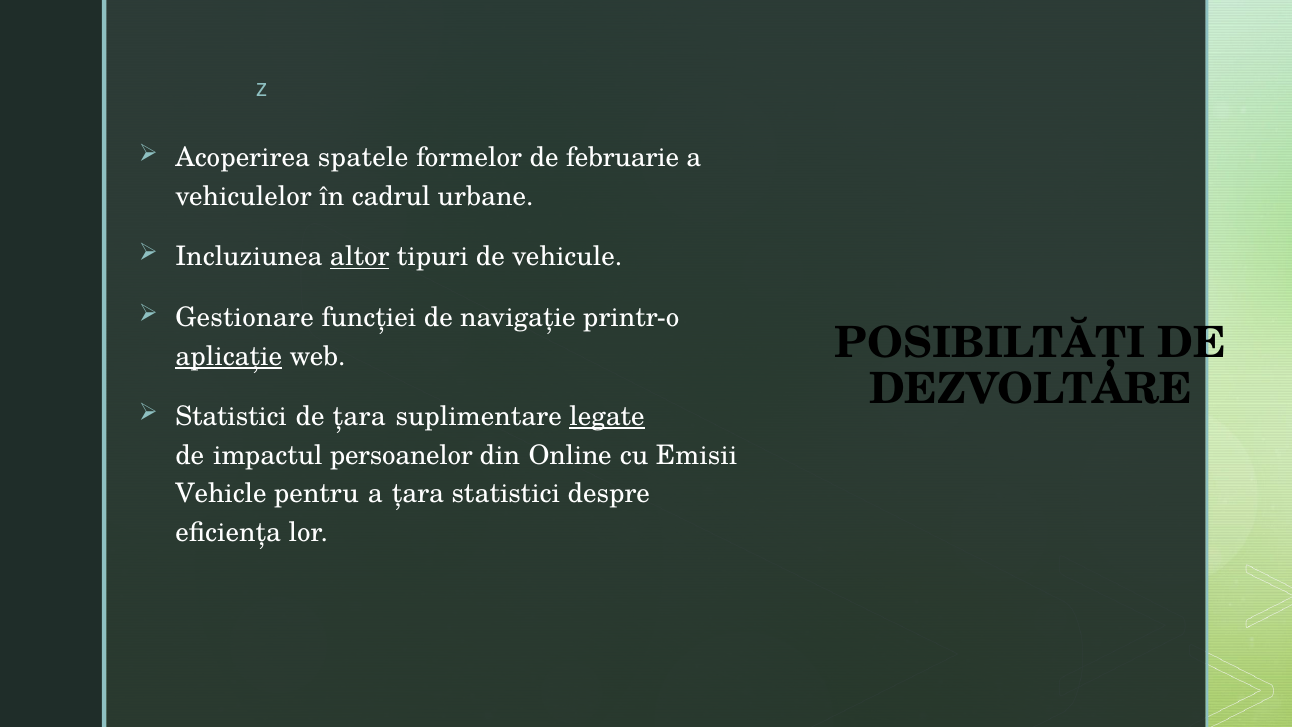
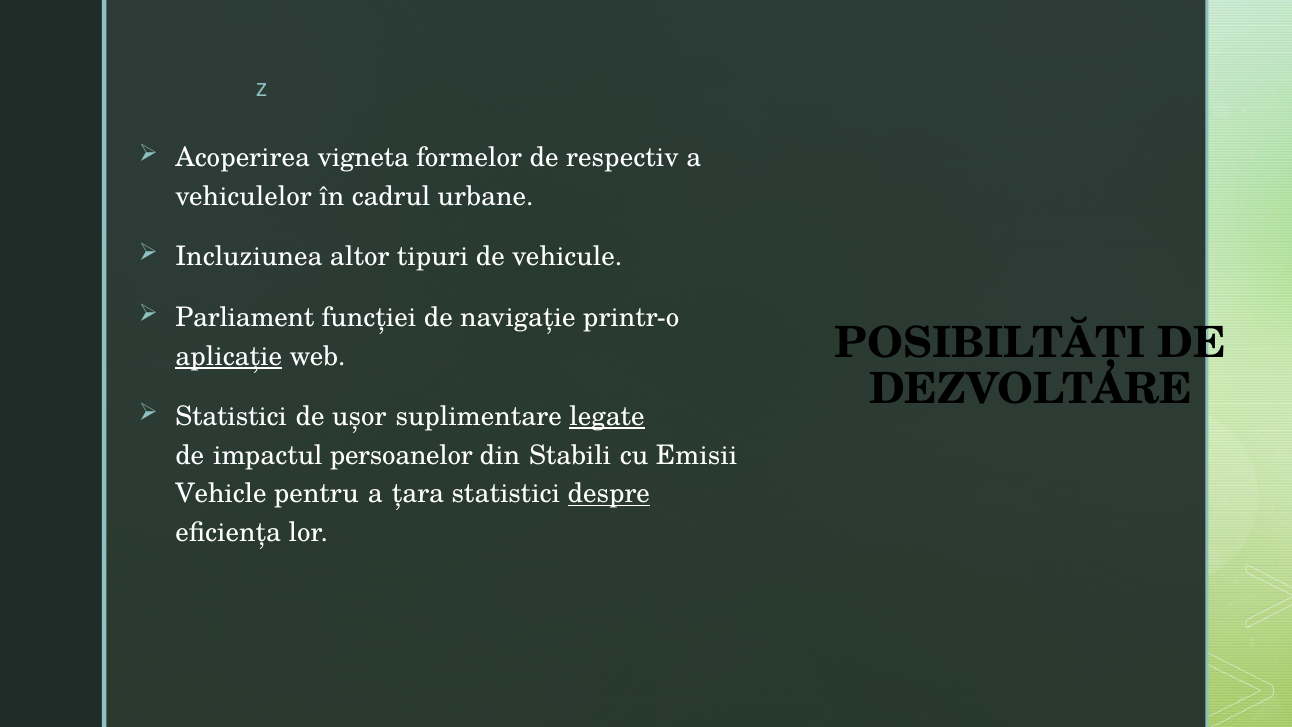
spatele: spatele -> vigneta (363, 158)
februarie: februarie -> respectiv (623, 158)
altor underline: present -> none (360, 257)
Gestionare: Gestionare -> Parliament (245, 317)
de țara: țara -> ușor (359, 416)
Online: Online -> Stabili (570, 455)
despre underline: none -> present (609, 494)
